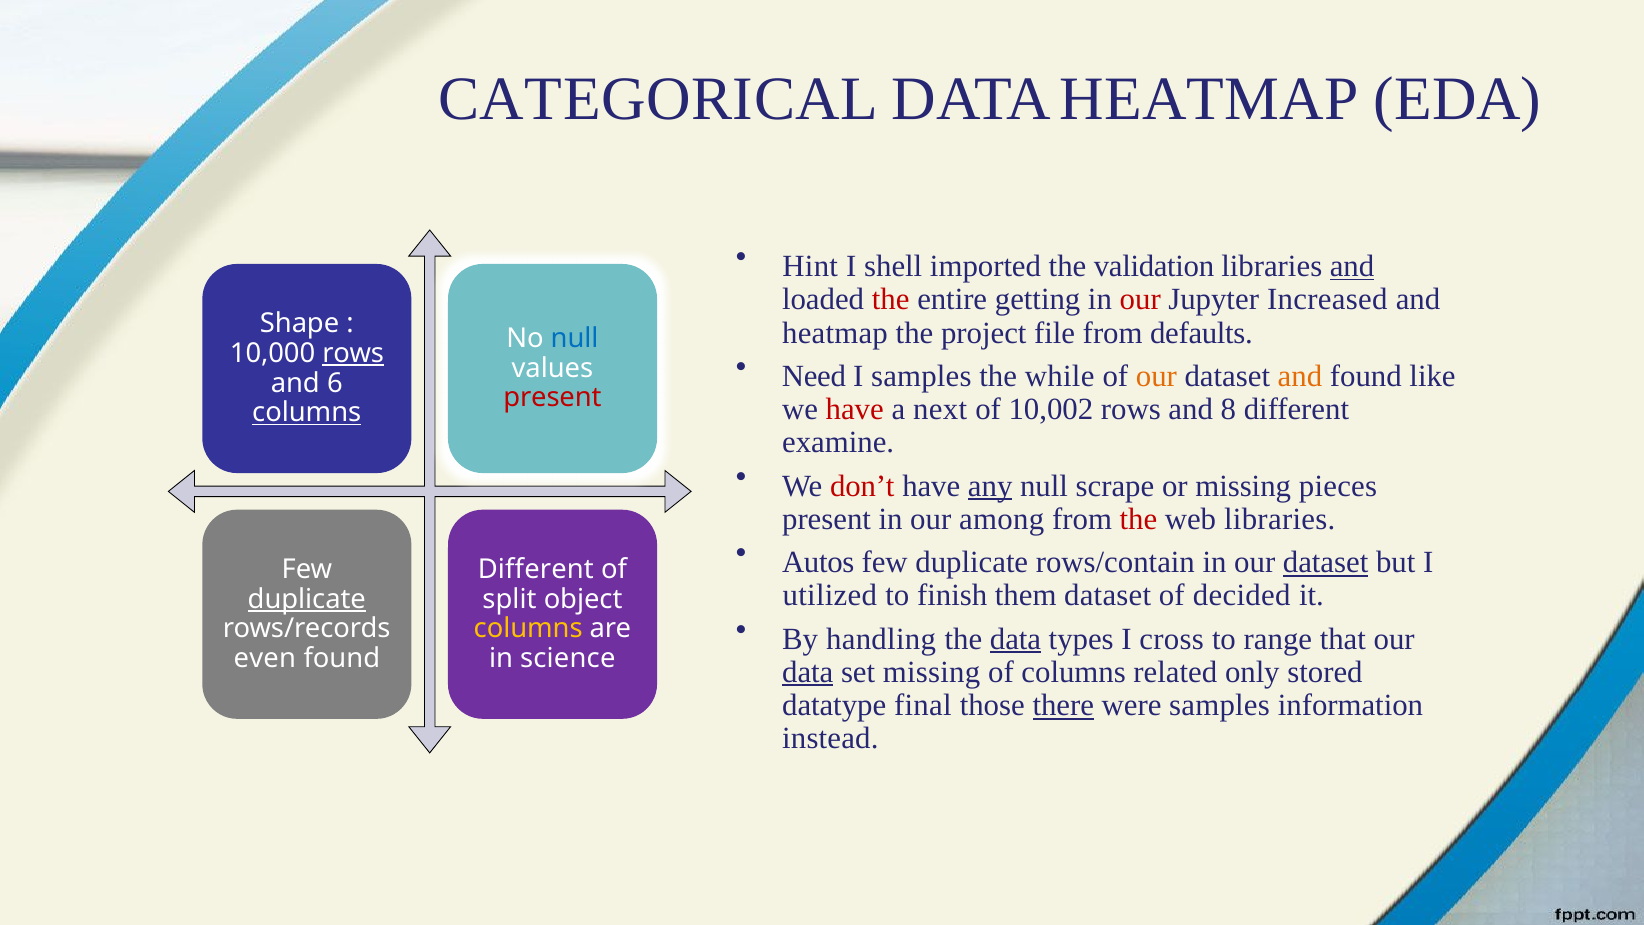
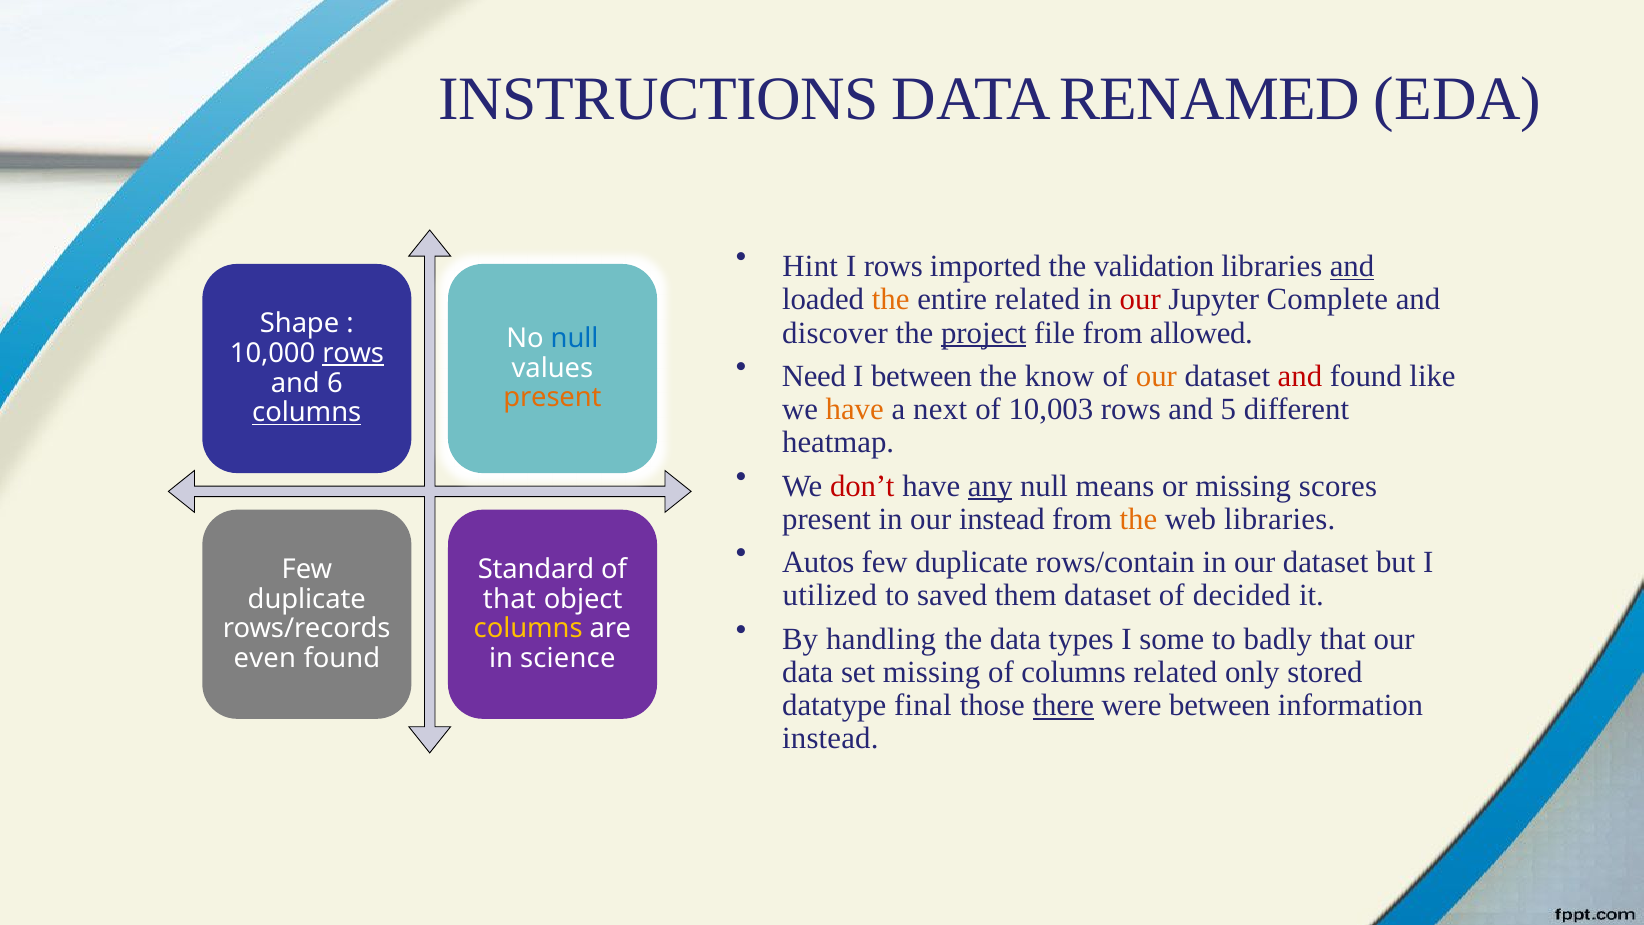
CATEGORICAL: CATEGORICAL -> INSTRUCTIONS (659, 99)
DATA HEATMAP: HEATMAP -> RENAMED (1209, 99)
I shell: shell -> rows (893, 266)
the colour: red -> orange (891, 300)
entire getting: getting -> related (1038, 300)
Increased: Increased -> Complete (1327, 300)
heatmap: heatmap -> discover (835, 333)
project underline: none -> present (984, 333)
defaults: defaults -> allowed (1201, 333)
I samples: samples -> between (922, 376)
while: while -> know (1060, 376)
and colour: orange -> red (1300, 376)
present colour: red -> orange (552, 398)
have colour: red -> orange (855, 409)
10,002: 10,002 -> 10,003 (1051, 409)
8: 8 -> 5 (1228, 409)
examine: examine -> heatmap (838, 443)
scrape: scrape -> means (1115, 486)
pieces: pieces -> scores (1338, 486)
our among: among -> instead (1002, 519)
the colour: red -> orange (1138, 519)
dataset underline: present -> none (1326, 562)
Different: Different -> Standard (536, 570)
finish: finish -> saved (952, 595)
duplicate underline: present -> none (307, 599)
split: split -> that (509, 599)
data underline: present -> none (1015, 639)
cross: cross -> some (1172, 639)
range: range -> badly (1278, 639)
data underline: present -> none (808, 672)
were samples: samples -> between (1220, 705)
